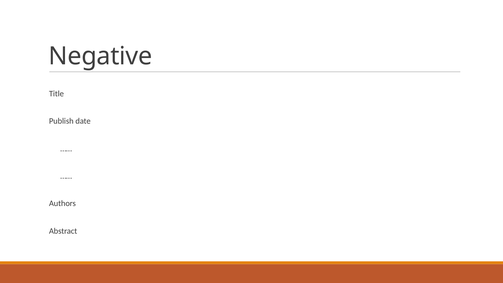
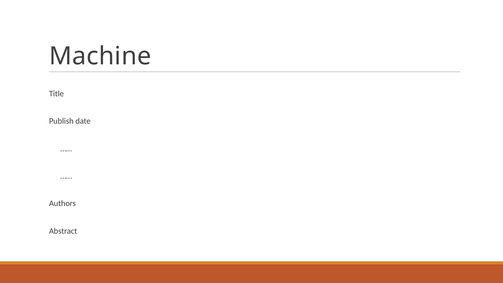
Negative: Negative -> Machine (100, 56)
